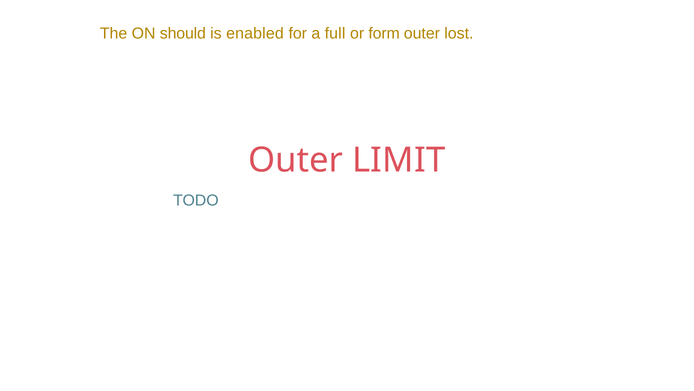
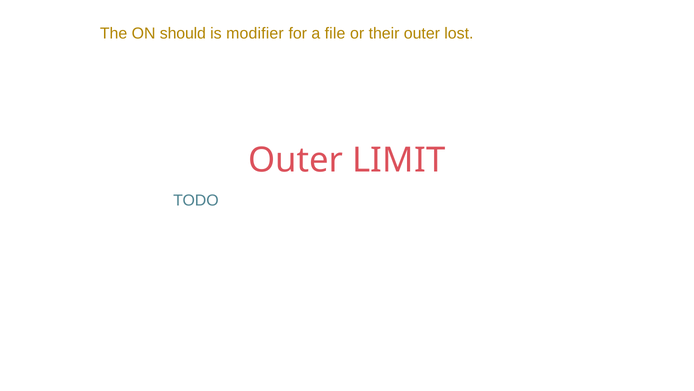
enabled: enabled -> modifier (255, 34)
full: full -> file (335, 34)
form: form -> their (384, 34)
